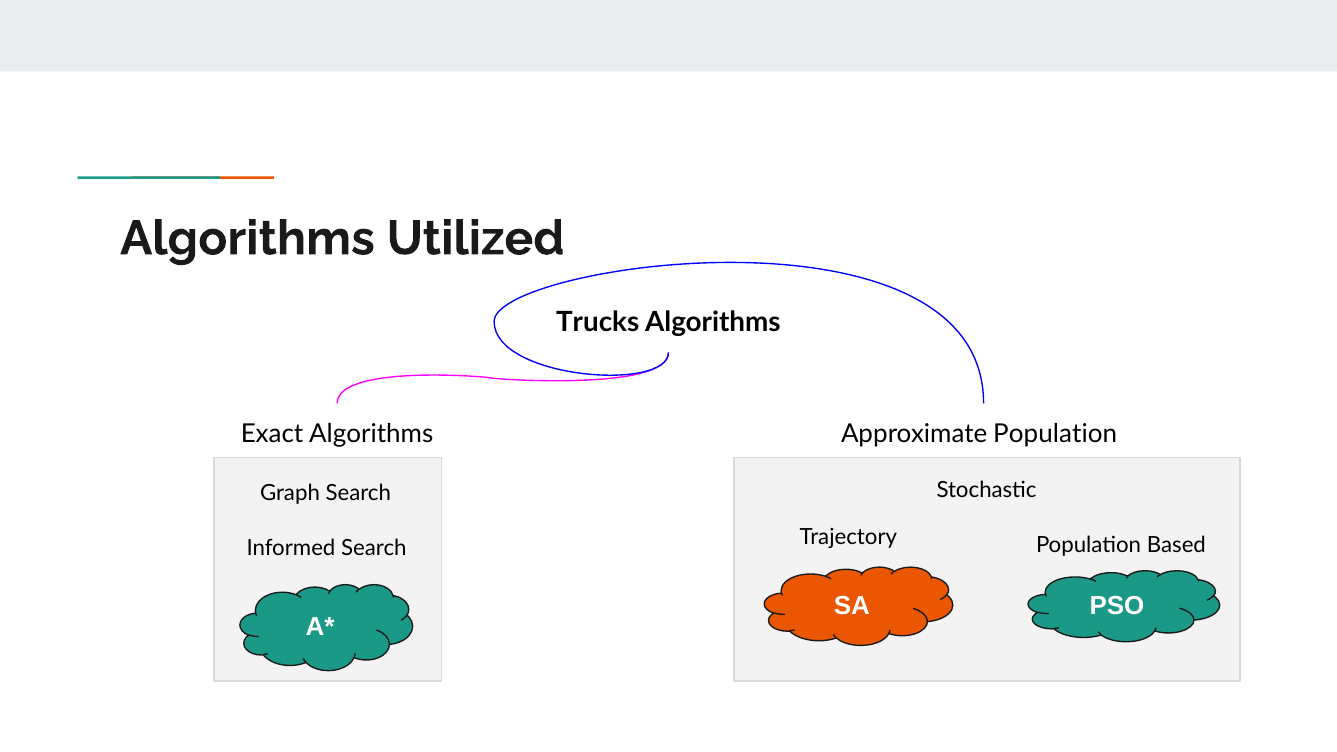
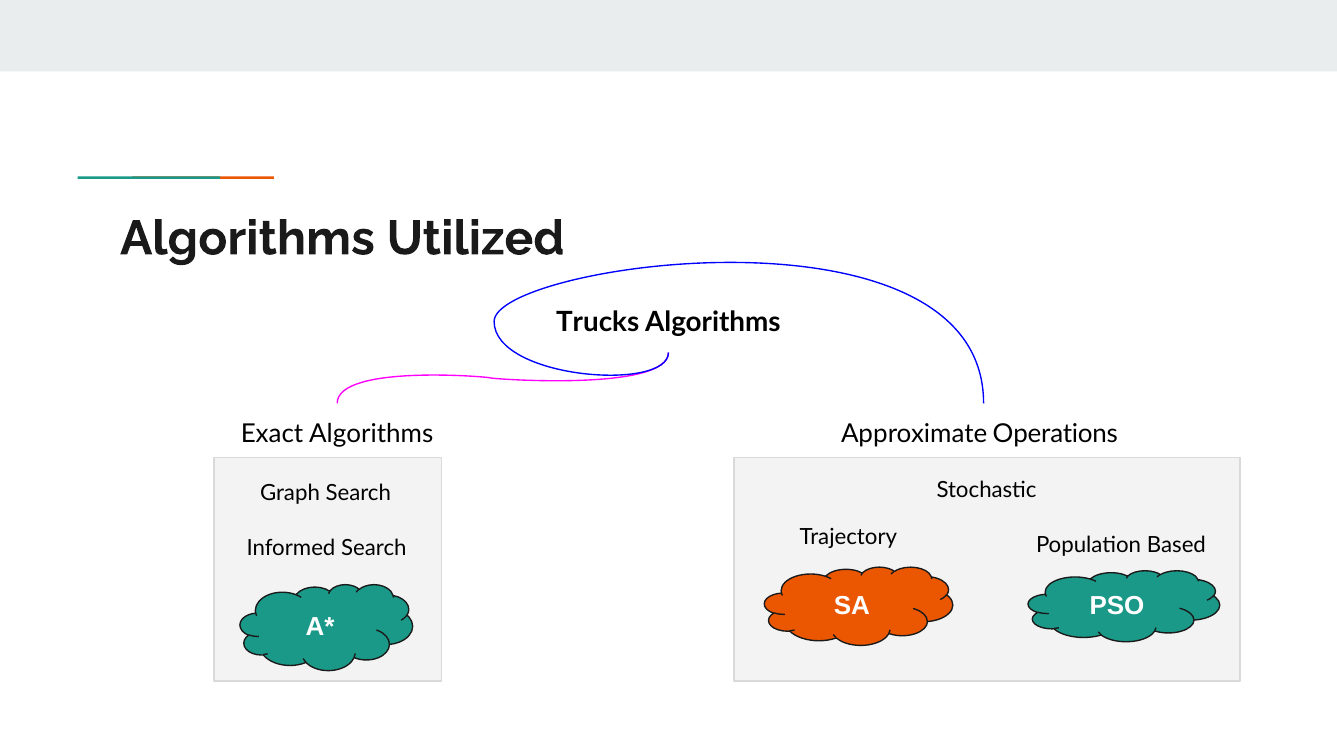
Approximate Population: Population -> Operations (1055, 434)
